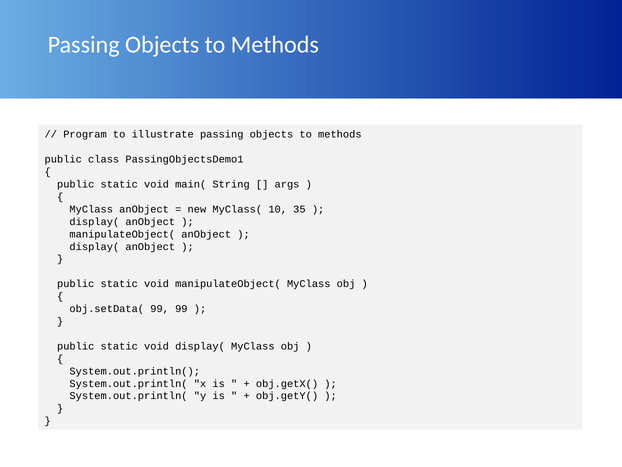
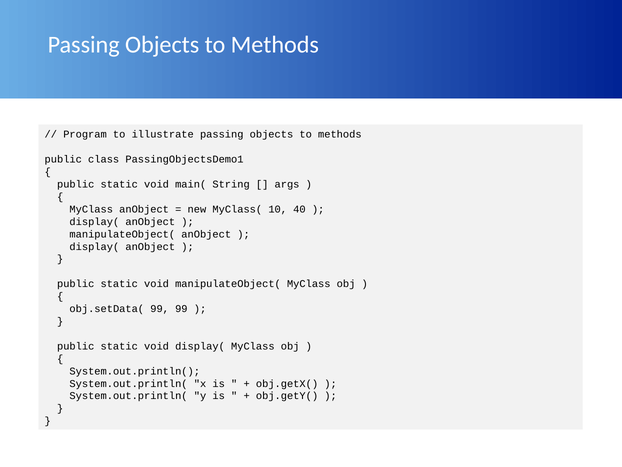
35: 35 -> 40 (299, 209)
